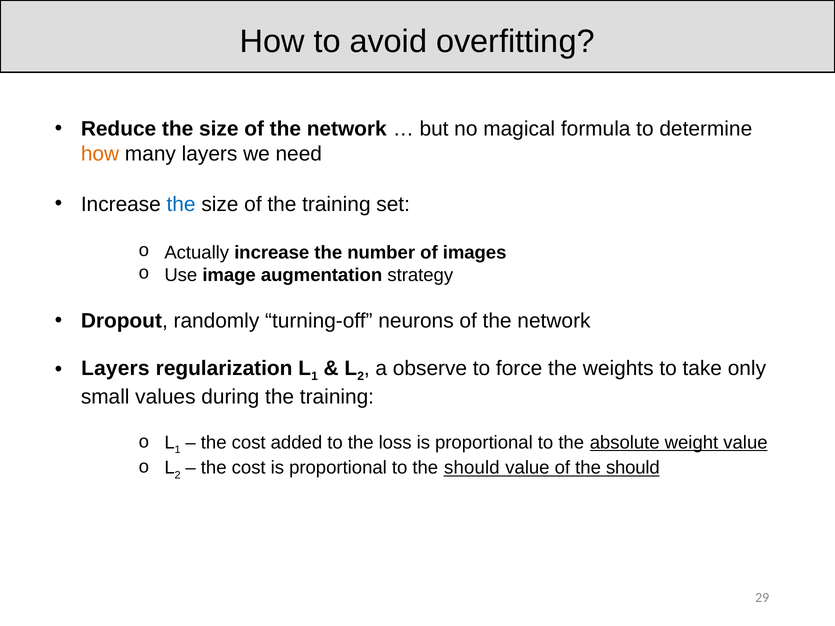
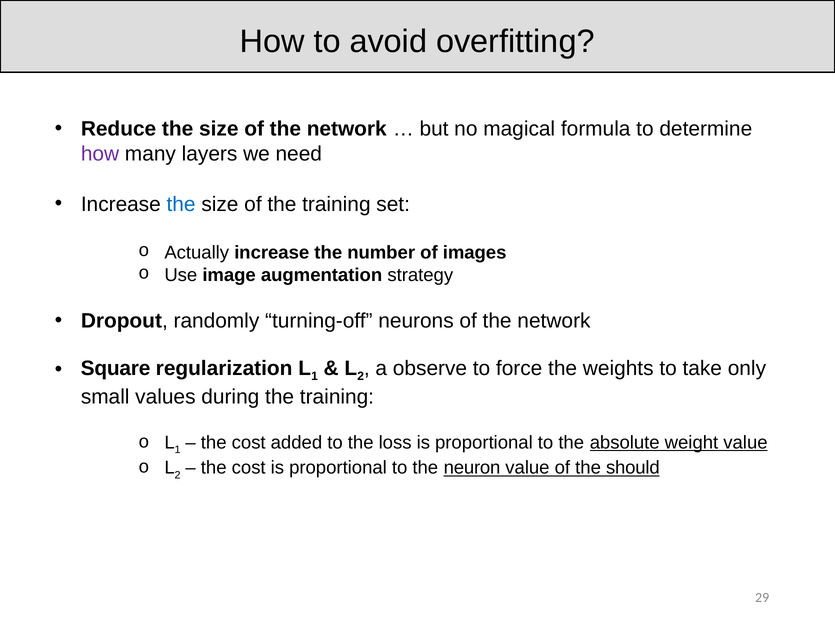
how colour: orange -> purple (100, 154)
Layers: Layers -> Square (116, 368)
to the should: should -> neuron (472, 468)
